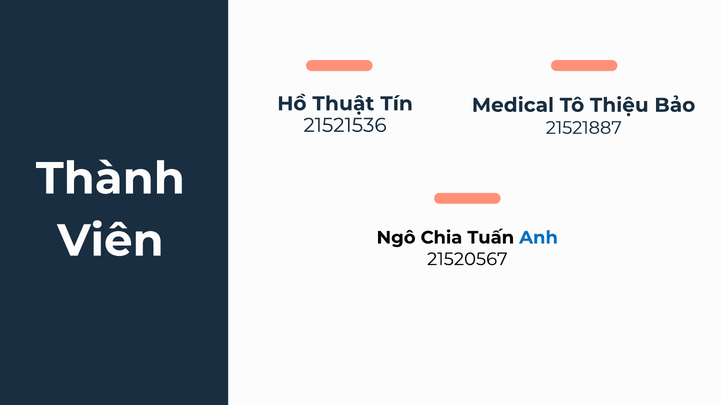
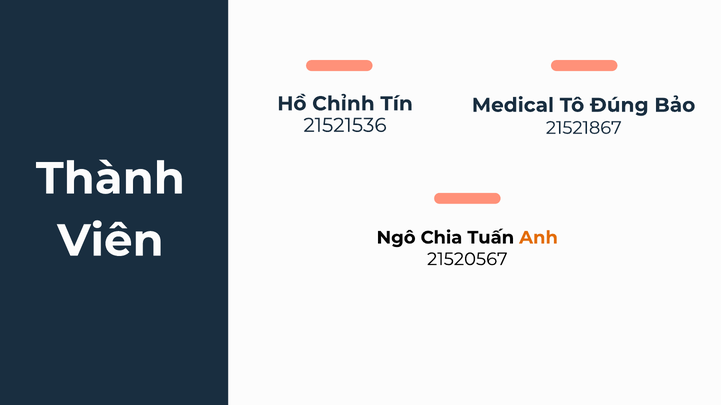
Thuật: Thuật -> Chỉnh (343, 104)
Thiệu: Thiệu -> Đúng (619, 105)
21521887: 21521887 -> 21521867 (584, 128)
Anh colour: blue -> orange (539, 238)
